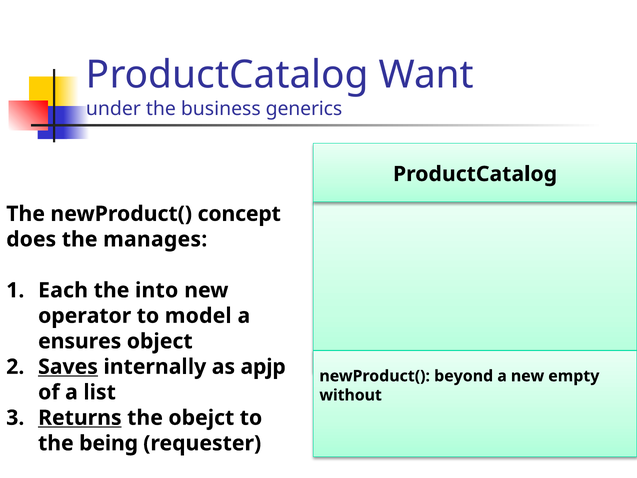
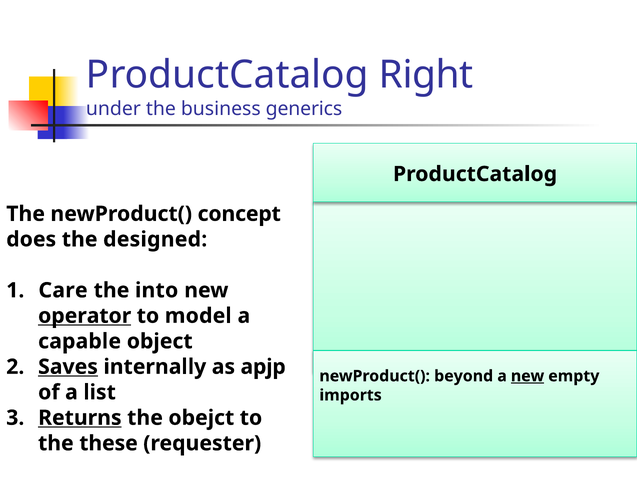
Want: Want -> Right (426, 75)
manages: manages -> designed (155, 239)
Each: Each -> Care (63, 290)
operator underline: none -> present (85, 316)
ensures: ensures -> capable (80, 341)
new underline: none -> present (528, 376)
without: without -> imports (351, 395)
being: being -> these (109, 443)
